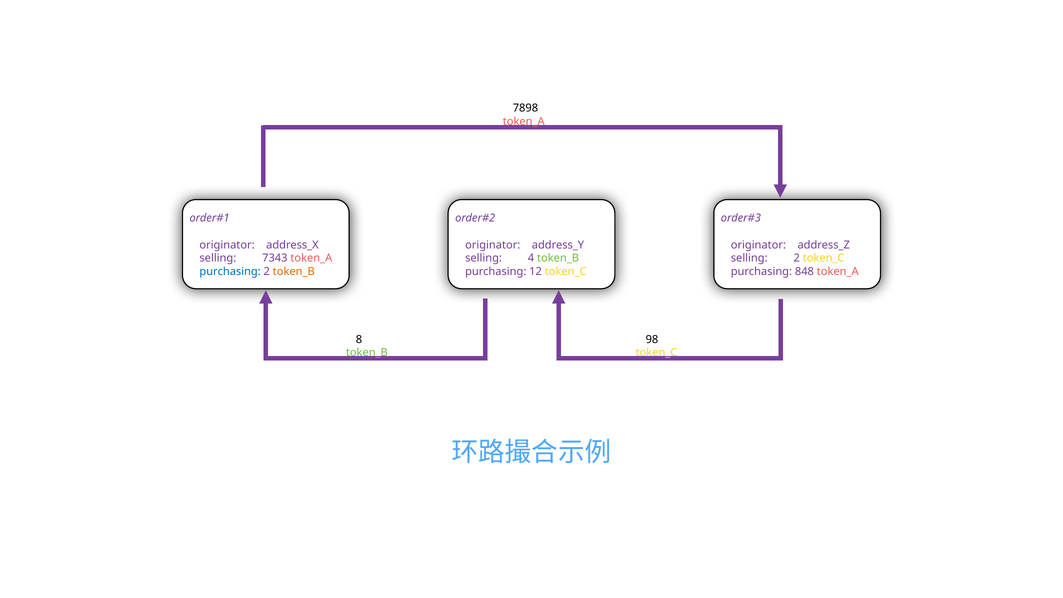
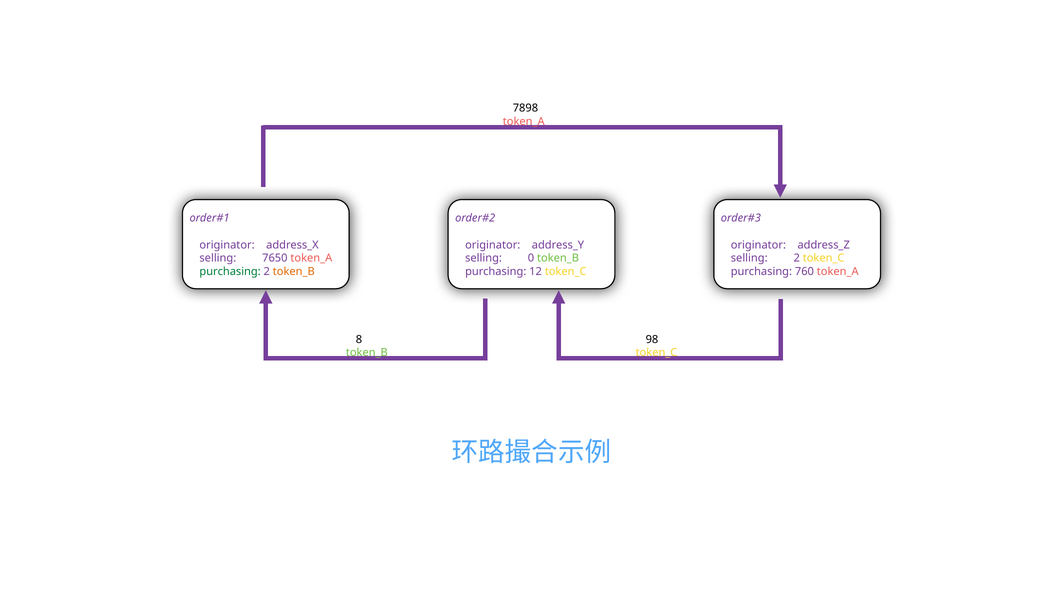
7343: 7343 -> 7650 (275, 258)
4: 4 -> 0 (531, 258)
purchasing colour: blue -> green (230, 271)
848: 848 -> 760 (804, 271)
